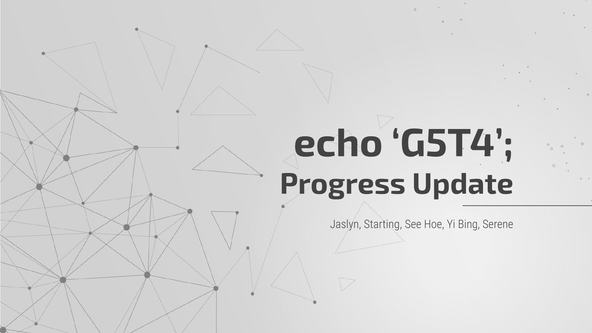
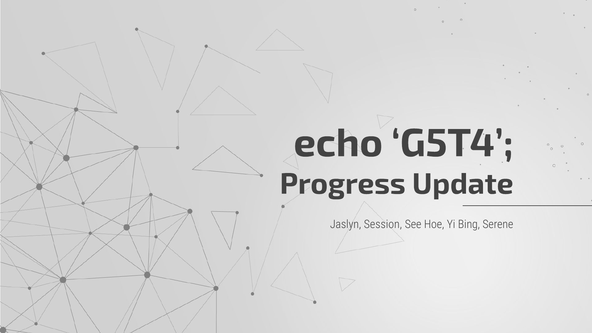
Starting: Starting -> Session (383, 224)
